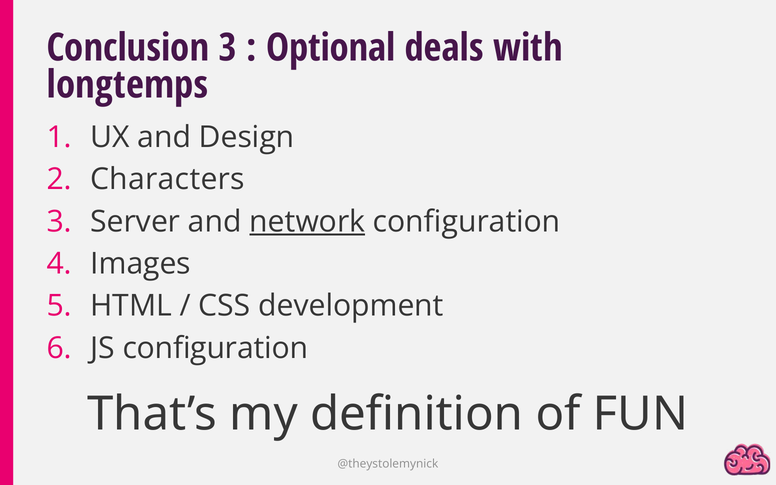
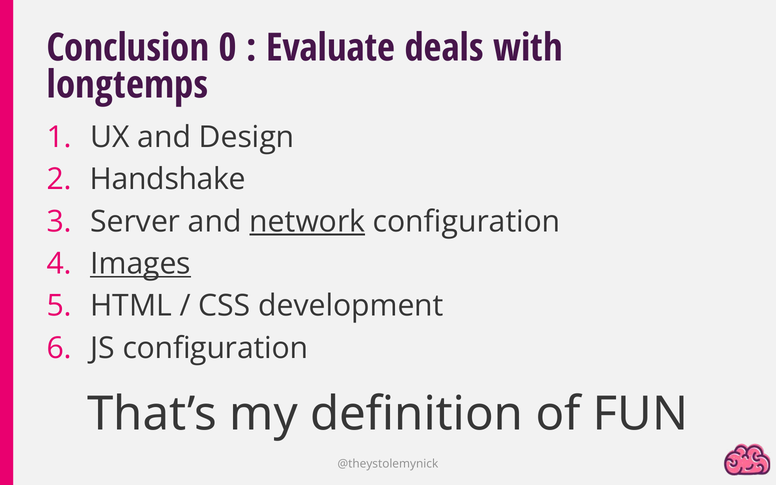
Conclusion 3: 3 -> 0 (228, 48)
Optional: Optional -> Evaluate (331, 48)
Characters: Characters -> Handshake (168, 179)
Images underline: none -> present (141, 264)
